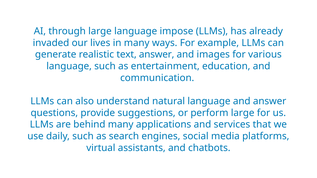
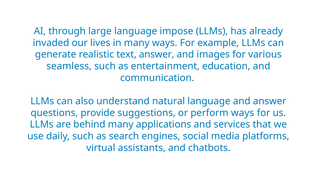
language: language -> seamless (69, 66)
perform large: large -> ways (243, 113)
